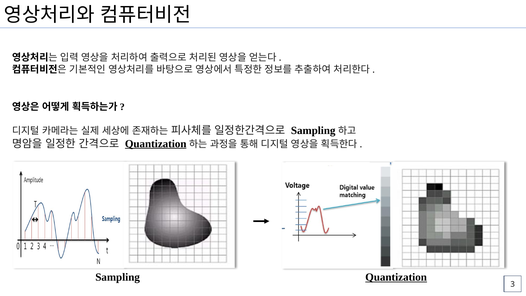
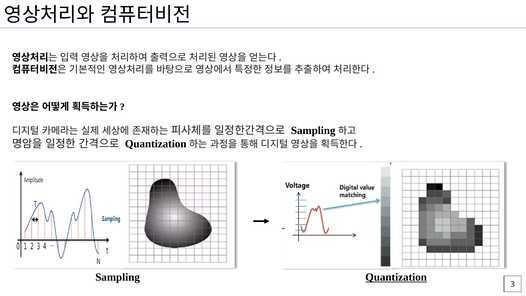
Quantization underline: present -> none (156, 144)
